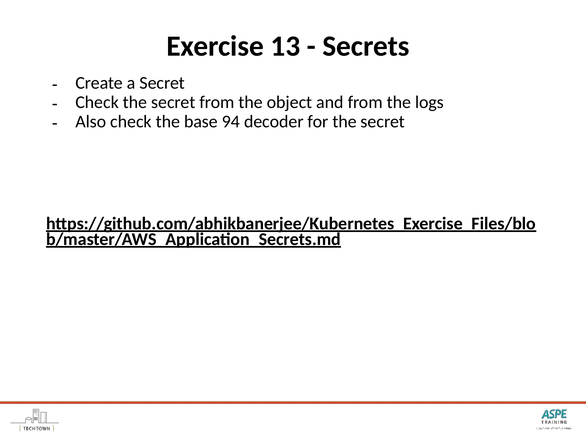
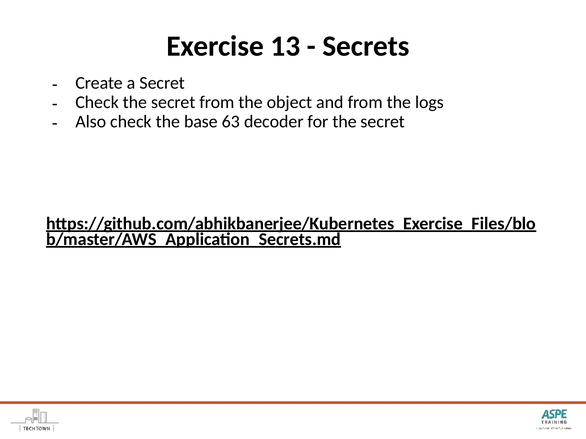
94: 94 -> 63 (231, 122)
